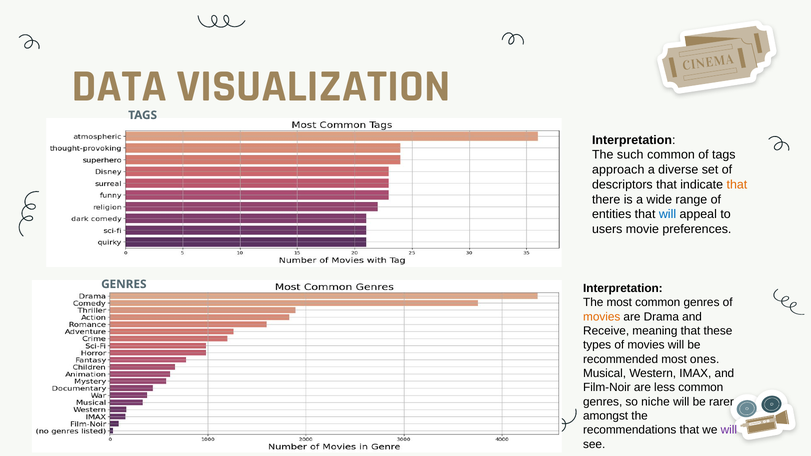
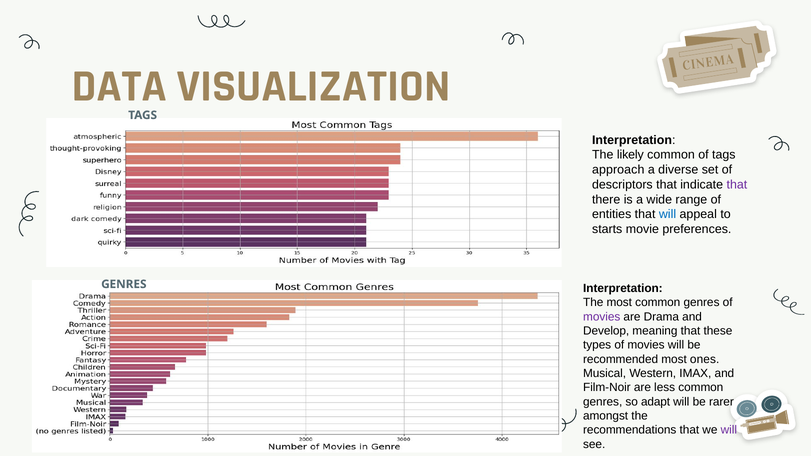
such: such -> likely (630, 155)
that colour: orange -> purple (737, 185)
users: users -> starts (607, 229)
movies colour: orange -> purple (602, 317)
Receive: Receive -> Develop (606, 331)
niche: niche -> adapt (656, 402)
